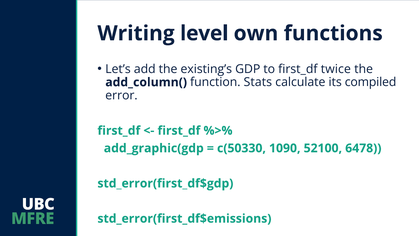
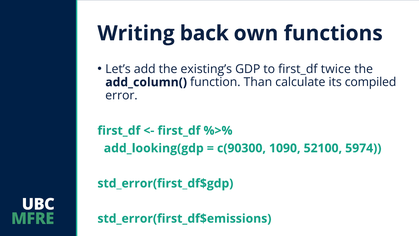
level: level -> back (204, 33)
Stats: Stats -> Than (258, 82)
add_graphic(gdp: add_graphic(gdp -> add_looking(gdp (154, 148)
c(50330: c(50330 -> c(90300 (241, 148)
6478: 6478 -> 5974 (363, 148)
